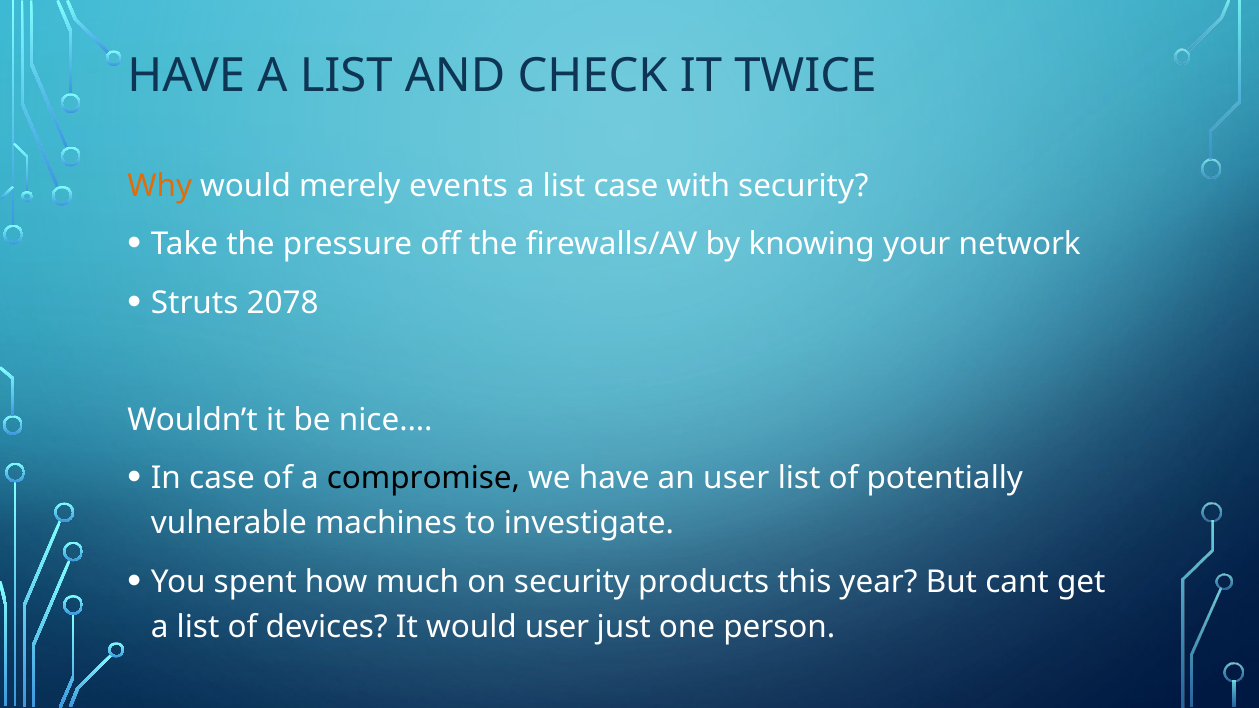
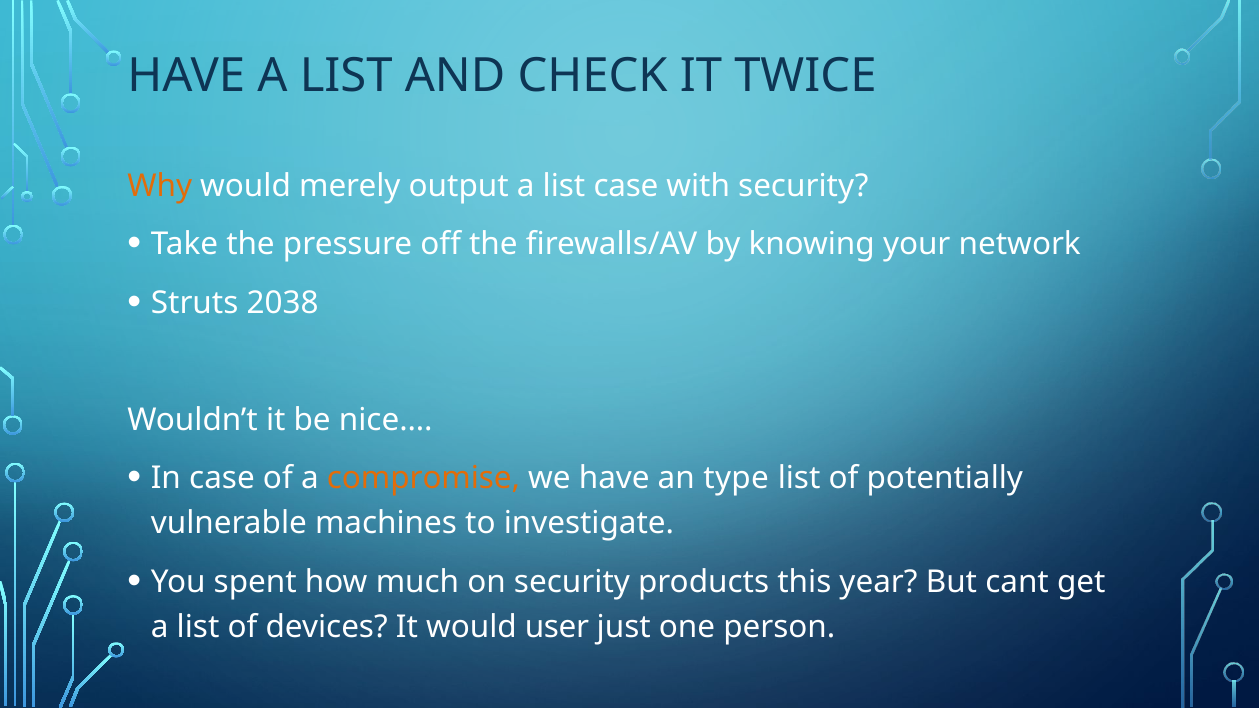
events: events -> output (459, 186)
2078: 2078 -> 2038 (283, 303)
compromise colour: black -> orange (423, 478)
an user: user -> type (736, 478)
